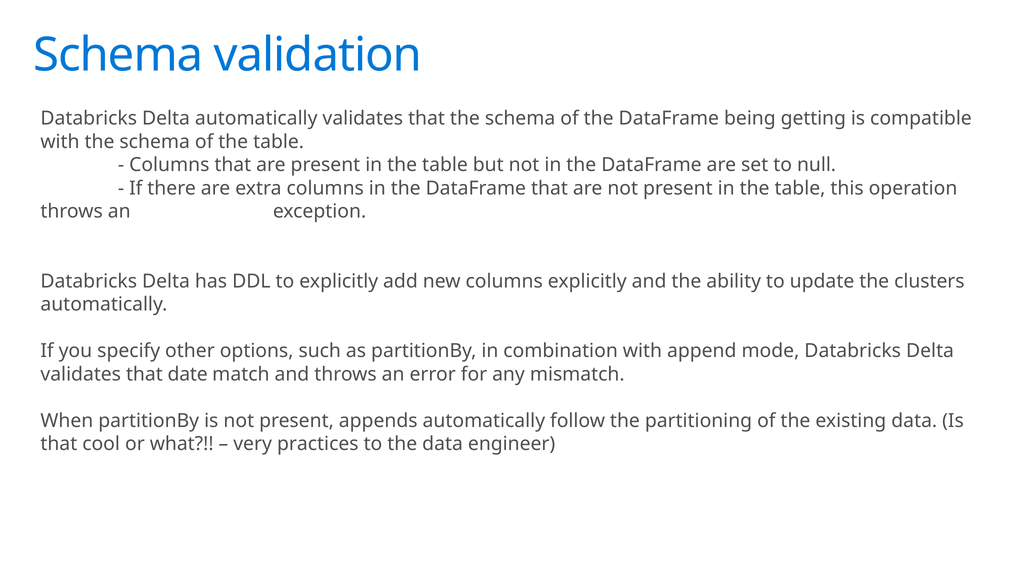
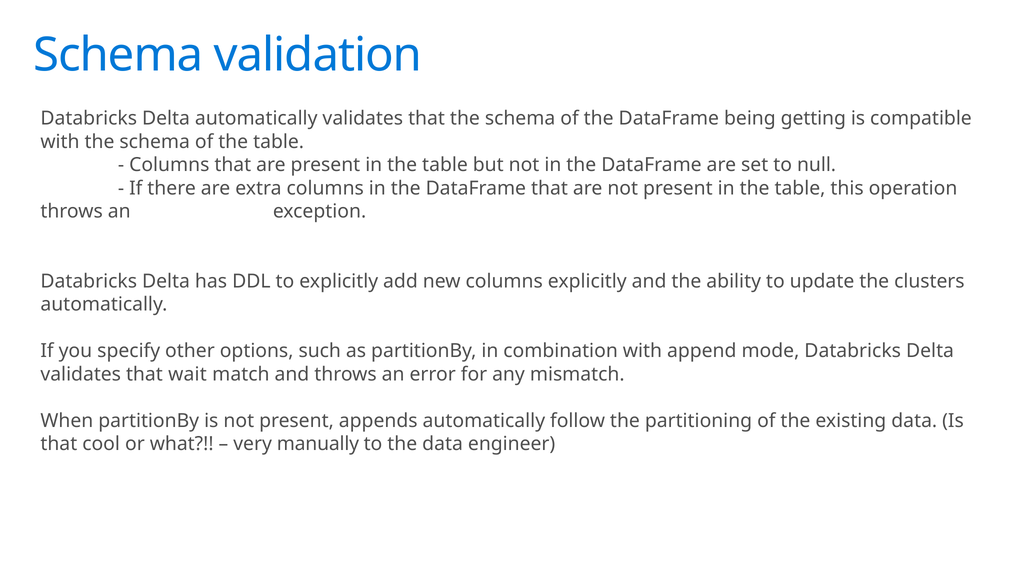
date: date -> wait (187, 374)
practices: practices -> manually (318, 444)
